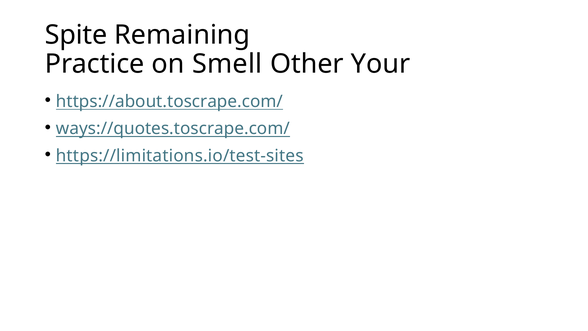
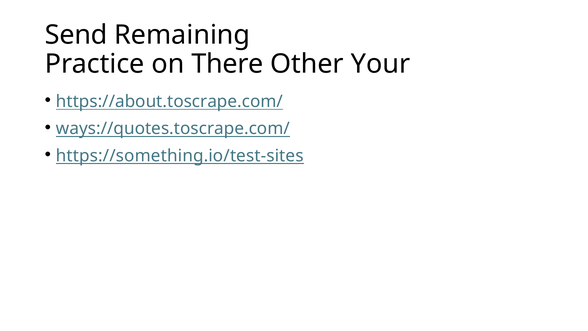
Spite: Spite -> Send (76, 35)
Smell: Smell -> There (227, 64)
https://limitations.io/test-sites: https://limitations.io/test-sites -> https://something.io/test-sites (180, 156)
